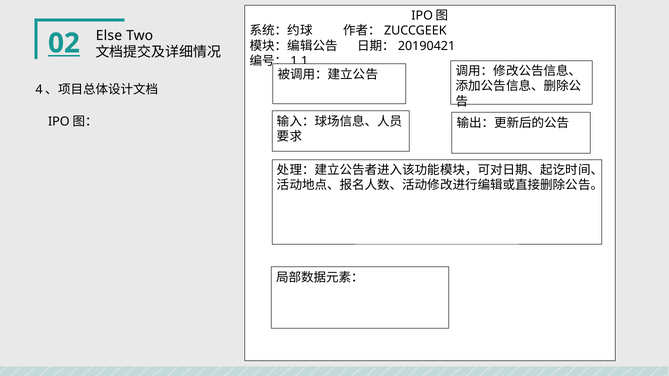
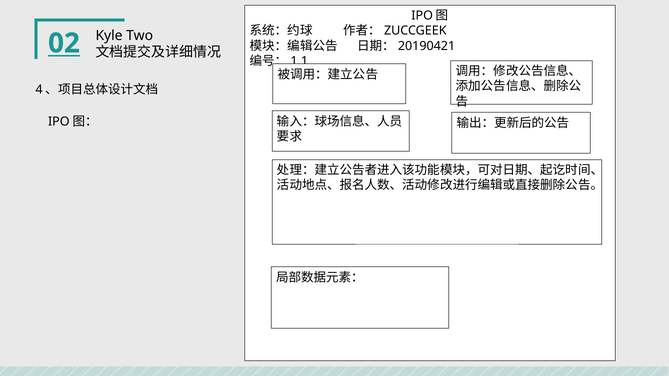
Else: Else -> Kyle (109, 36)
